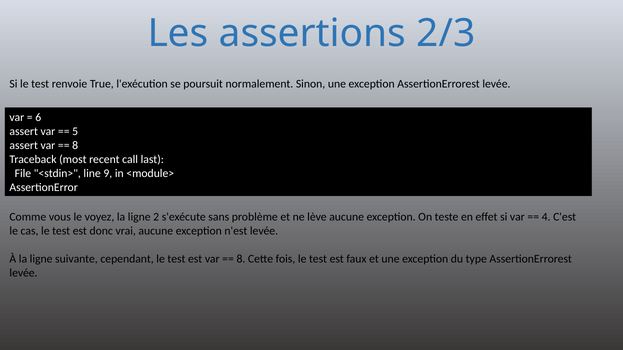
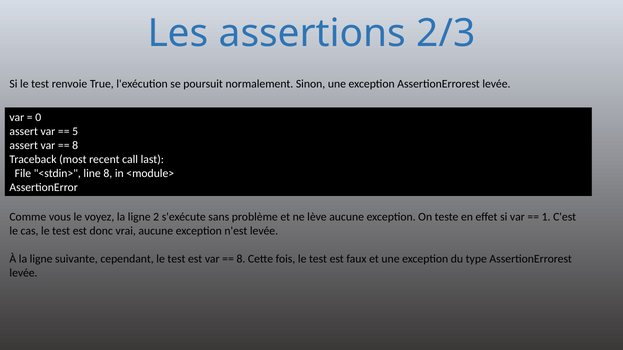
6: 6 -> 0 (38, 118)
line 9: 9 -> 8 (108, 174)
4: 4 -> 1 (546, 217)
